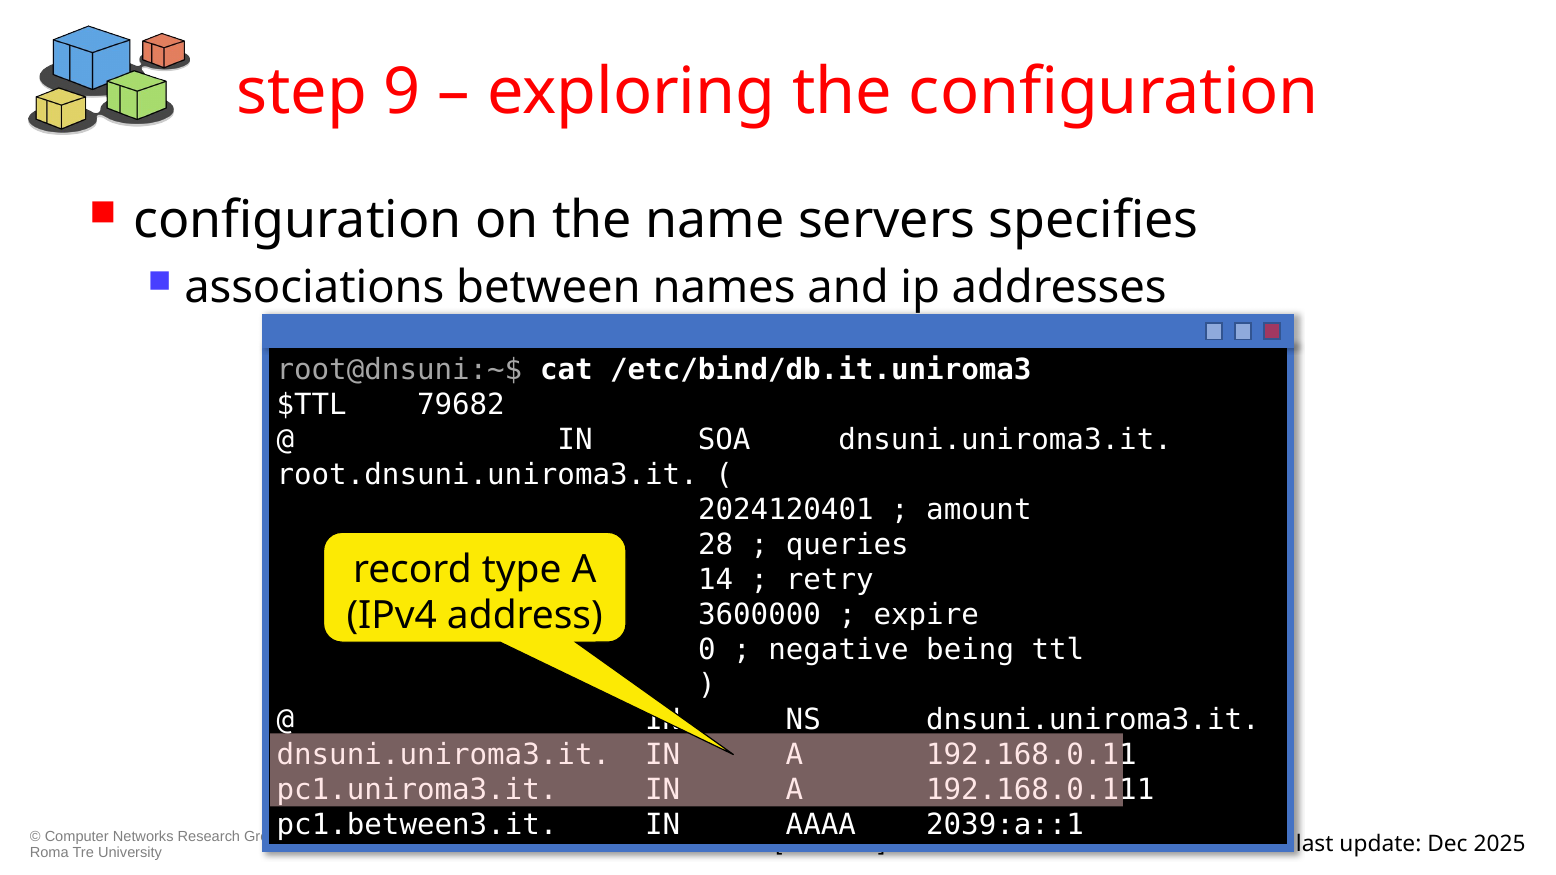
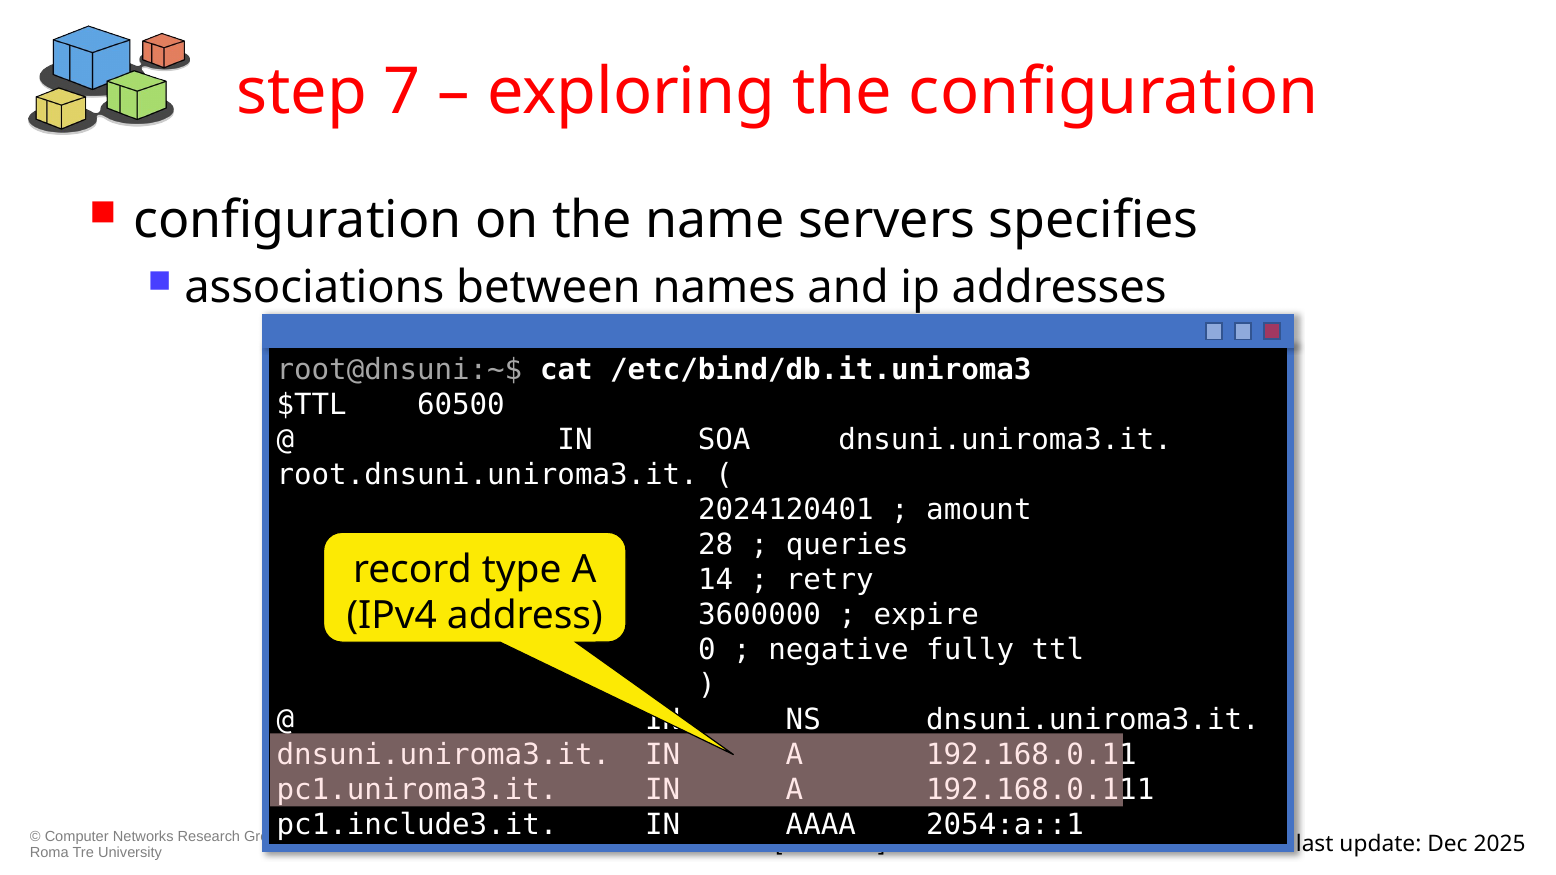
9: 9 -> 7 (403, 92)
79682: 79682 -> 60500 (461, 405)
being: being -> fully (970, 650)
pc1.between3.it: pc1.between3.it -> pc1.include3.it (417, 825)
2039:a::1: 2039:a::1 -> 2054:a::1 (1005, 825)
